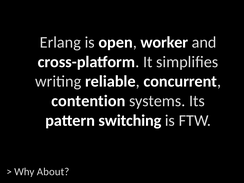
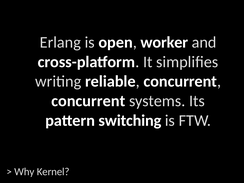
contention: contention -> concurrent (88, 101)
About: About -> Kernel (53, 172)
